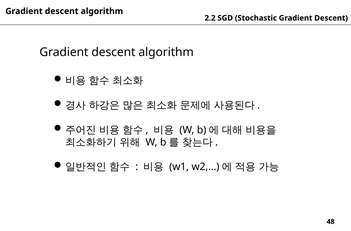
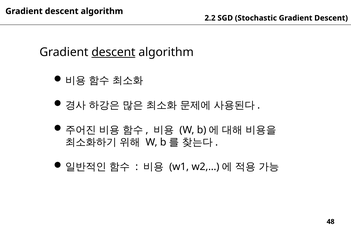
descent underline: none -> present (113, 52)
